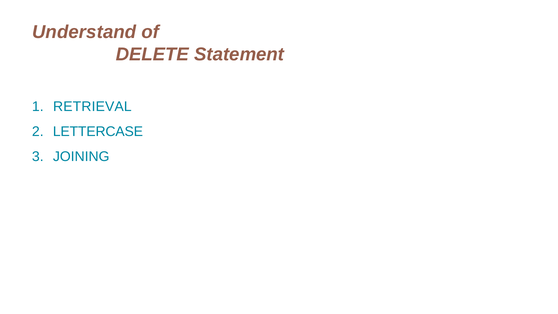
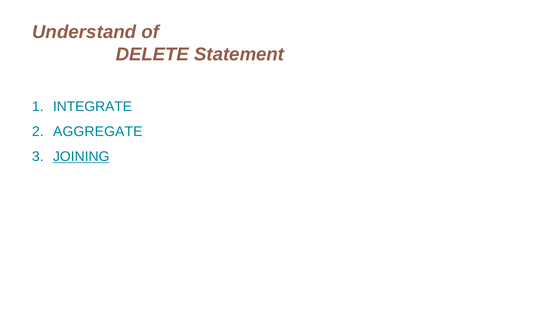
RETRIEVAL: RETRIEVAL -> INTEGRATE (92, 106)
LETTERCASE: LETTERCASE -> AGGREGATE (98, 132)
JOINING underline: none -> present (81, 157)
